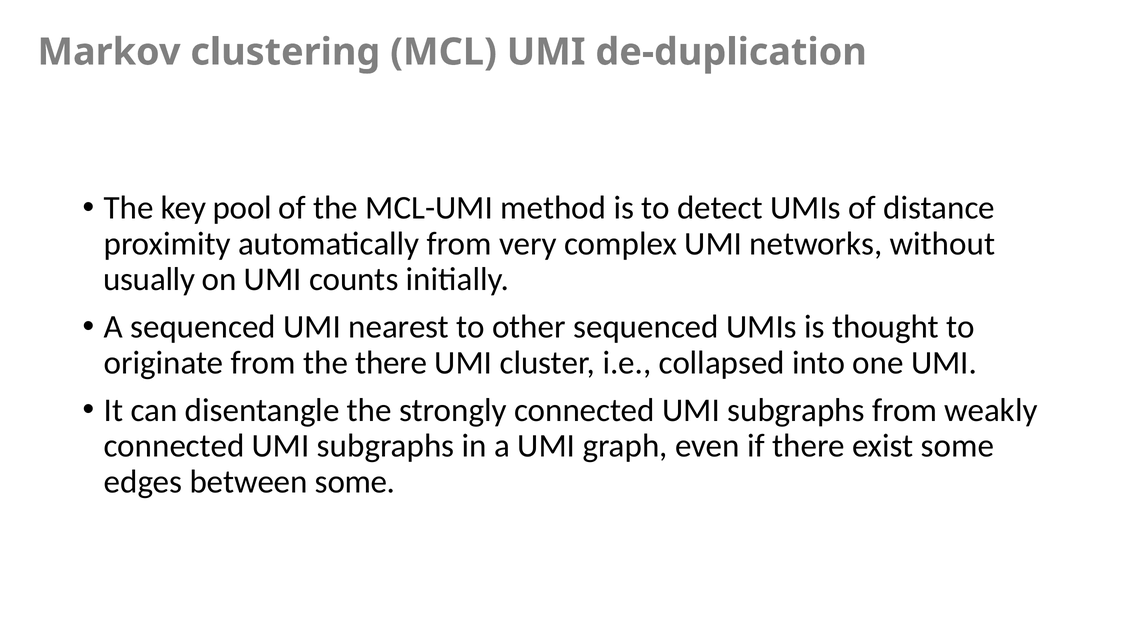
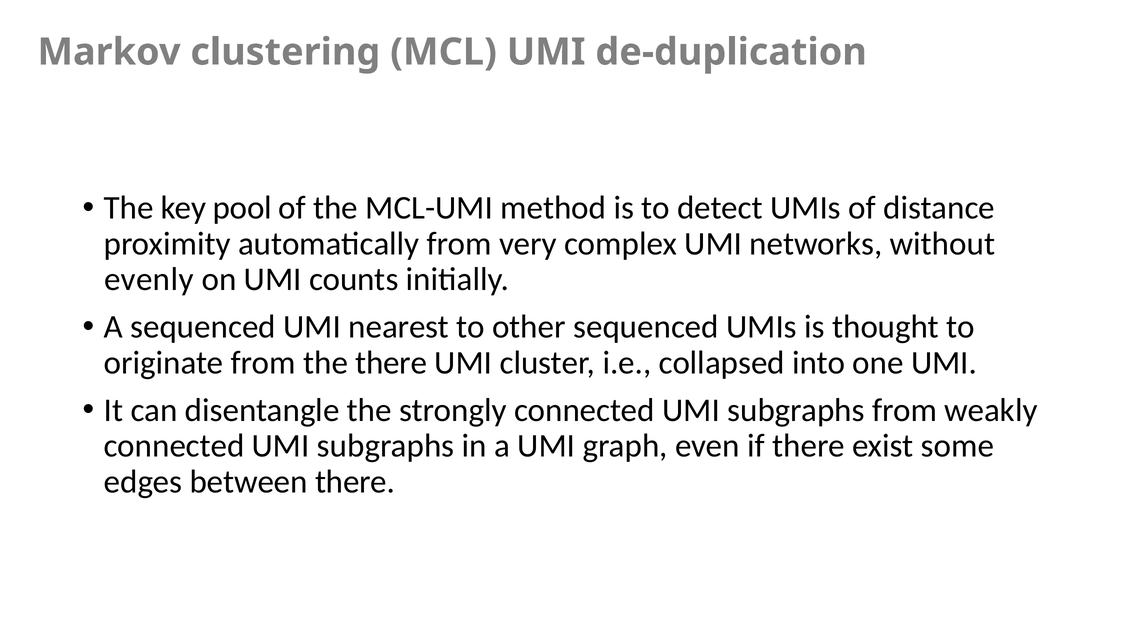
usually: usually -> evenly (149, 279)
between some: some -> there (355, 482)
